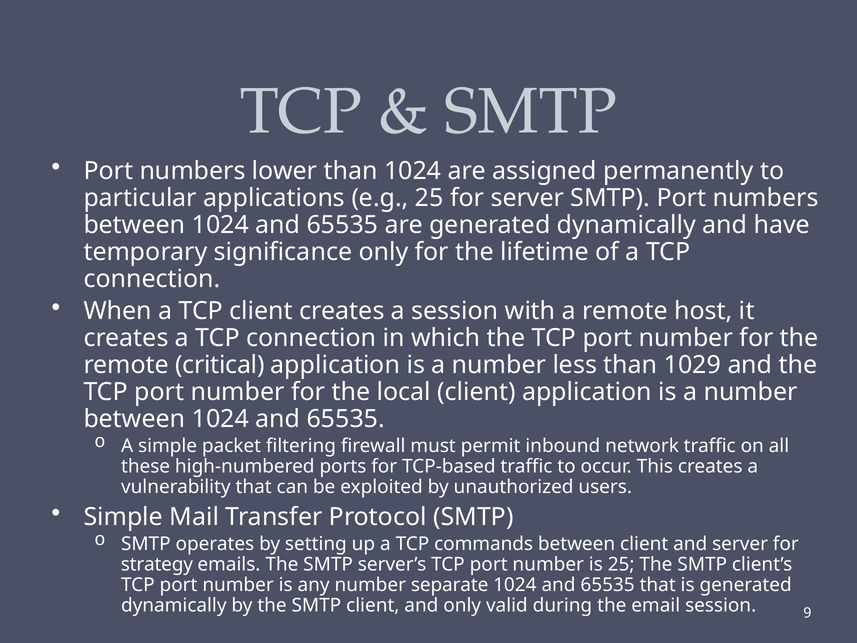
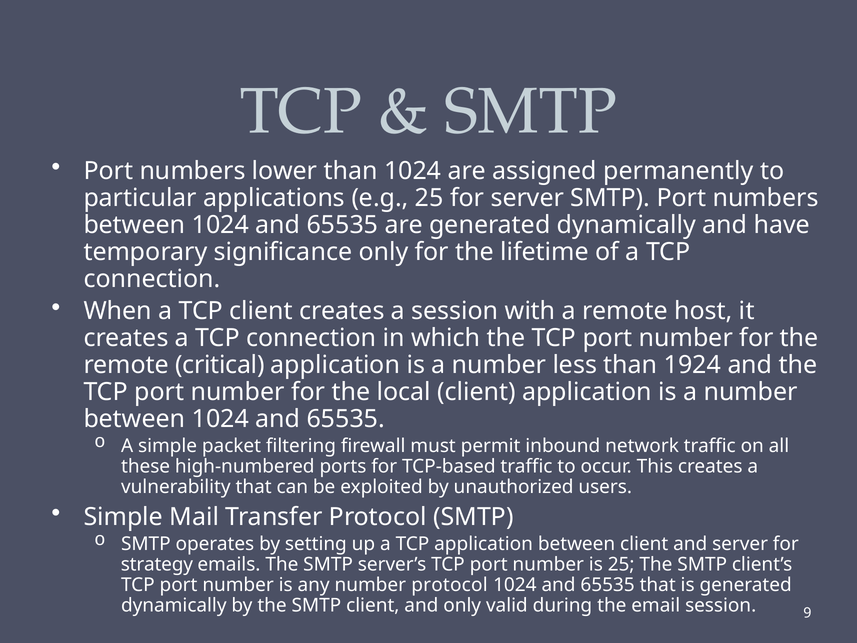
1029: 1029 -> 1924 (692, 365)
TCP commands: commands -> application (484, 544)
number separate: separate -> protocol (449, 585)
